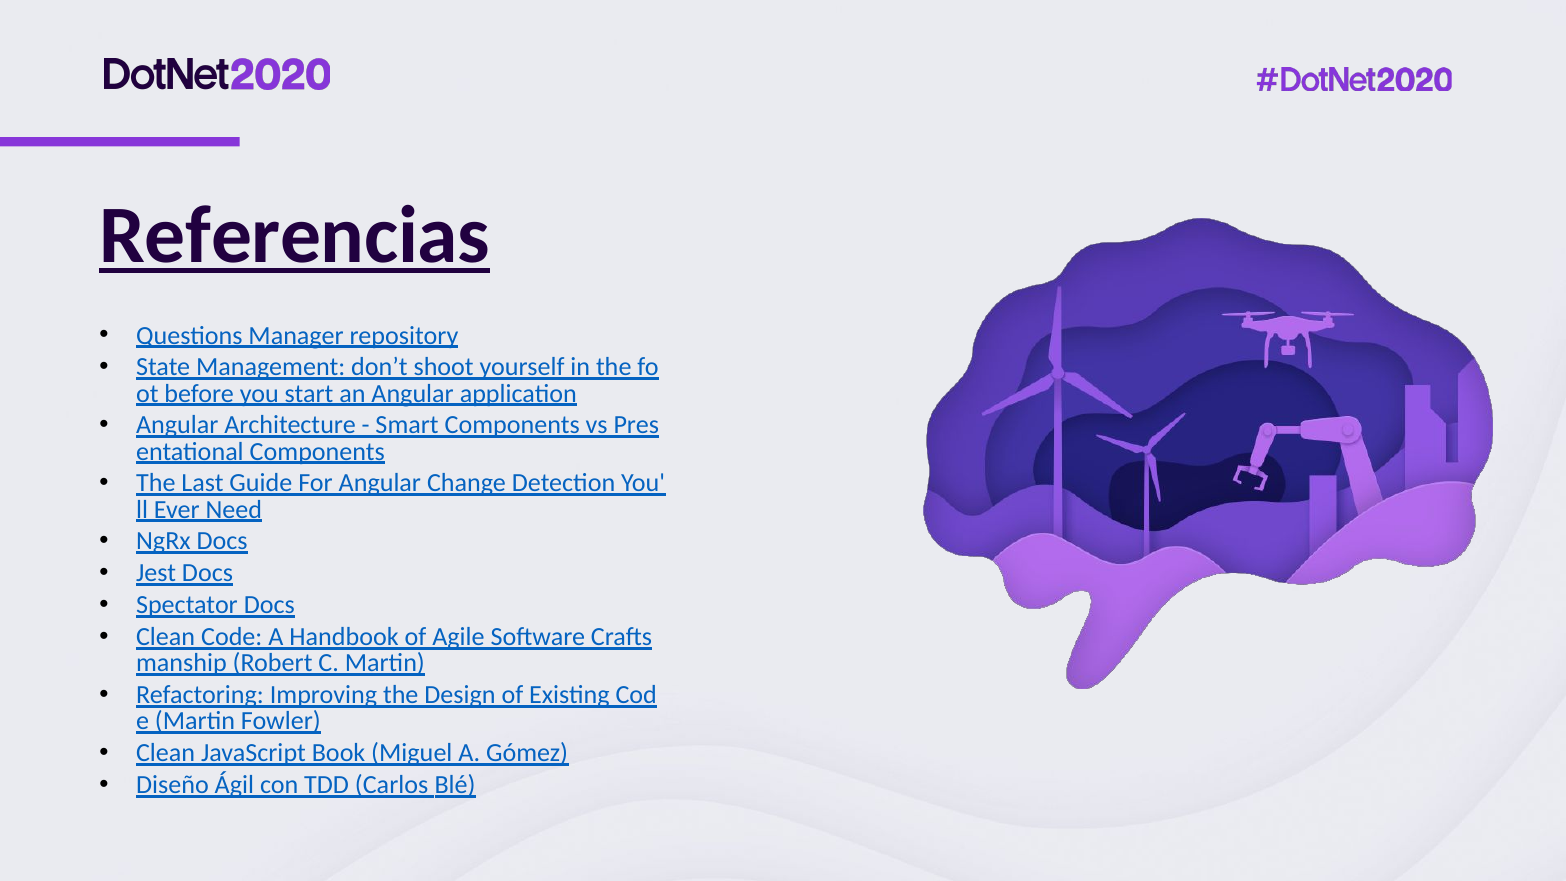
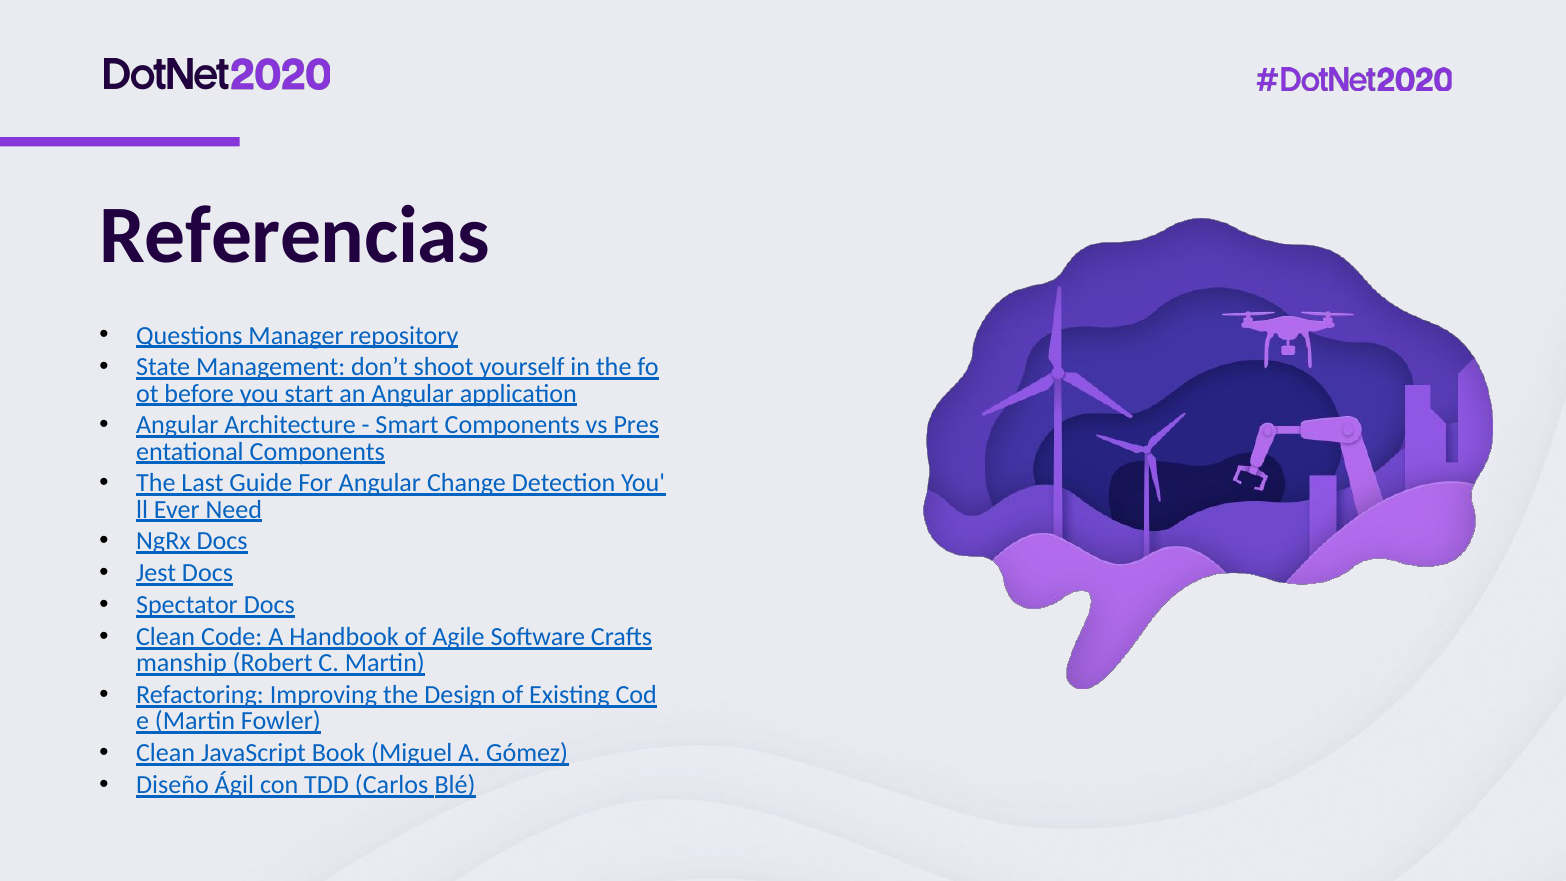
Referencias underline: present -> none (295, 235)
